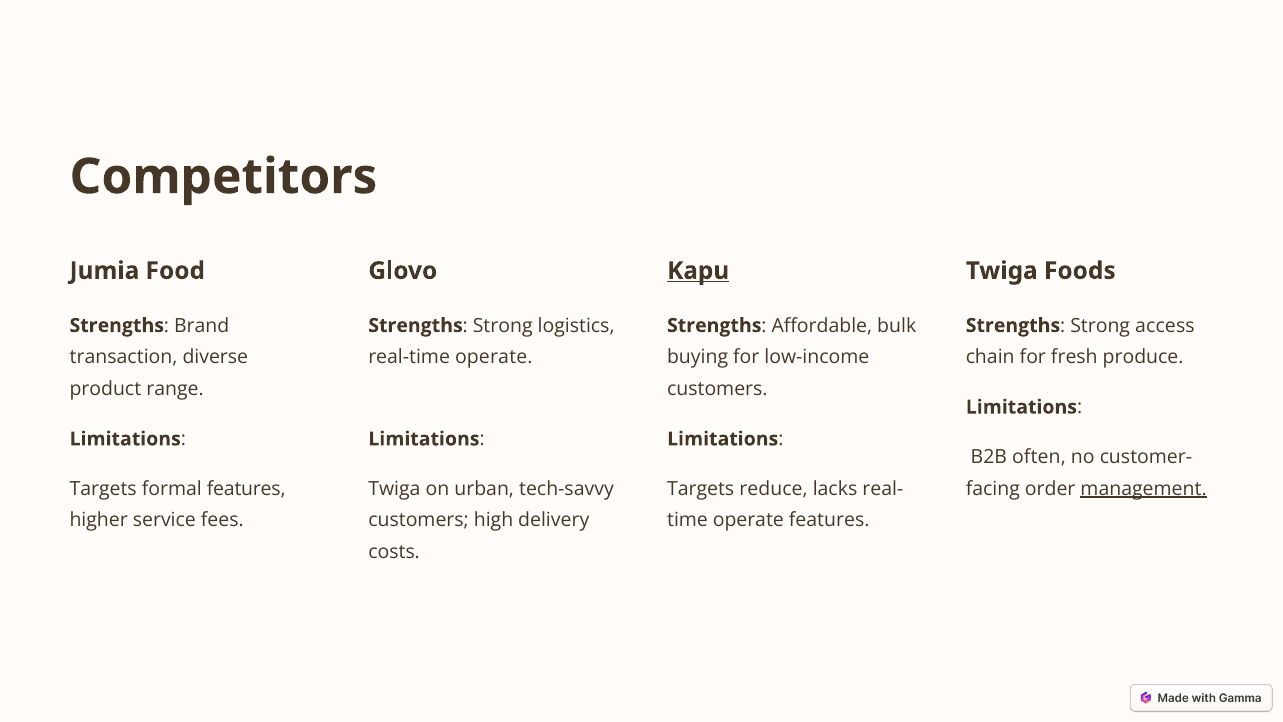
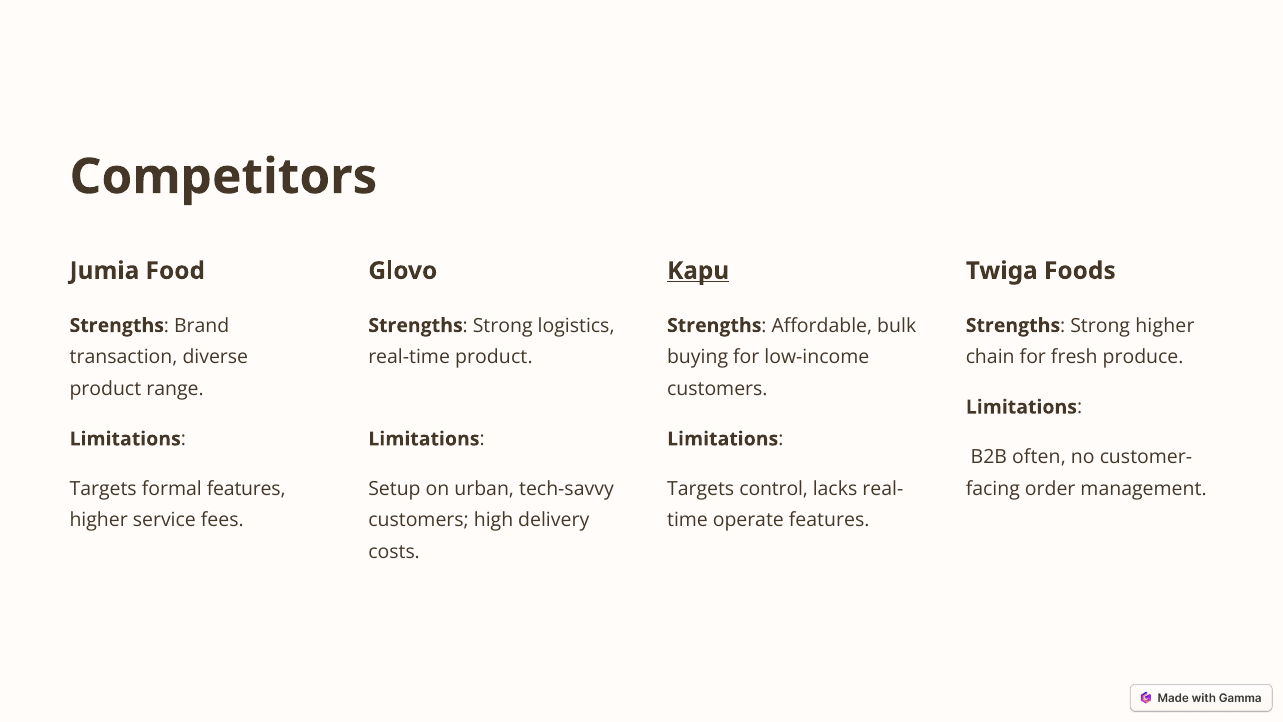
Strong access: access -> higher (1165, 325)
real-time operate: operate -> product (494, 357)
Twiga: Twiga -> Setup (394, 488)
reduce: reduce -> control (774, 488)
management underline: present -> none (1144, 488)
